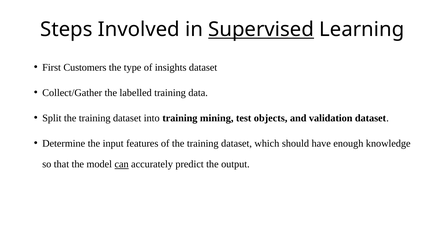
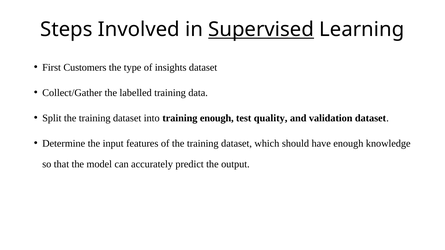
training mining: mining -> enough (217, 118)
objects: objects -> quality (271, 118)
can underline: present -> none (122, 164)
